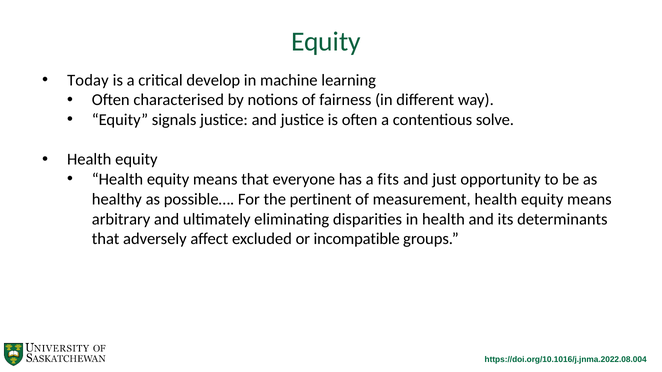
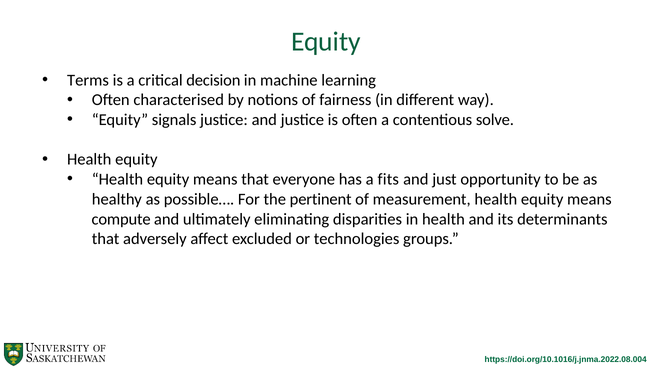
Today: Today -> Terms (88, 80)
develop: develop -> decision (213, 80)
arbitrary: arbitrary -> compute (121, 219)
incompatible: incompatible -> technologies (357, 239)
